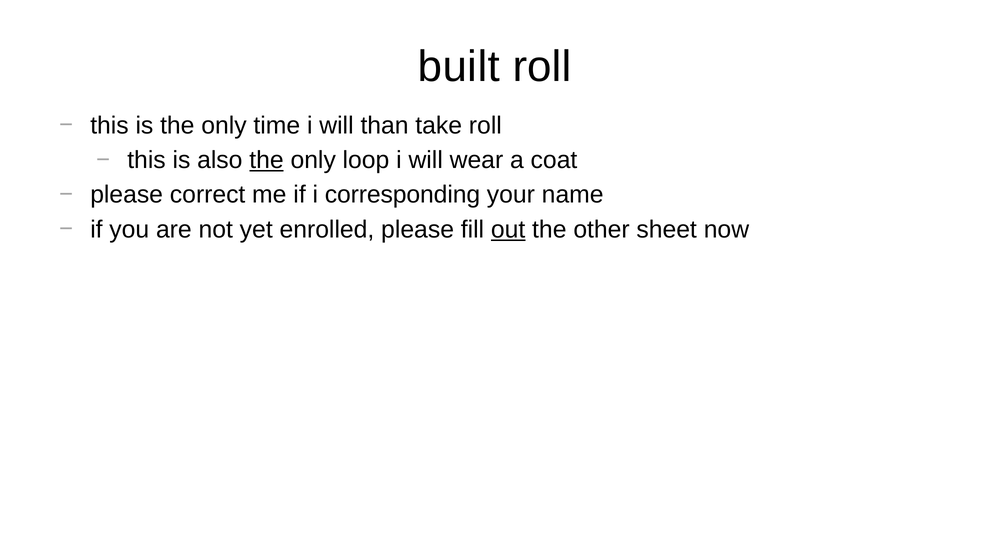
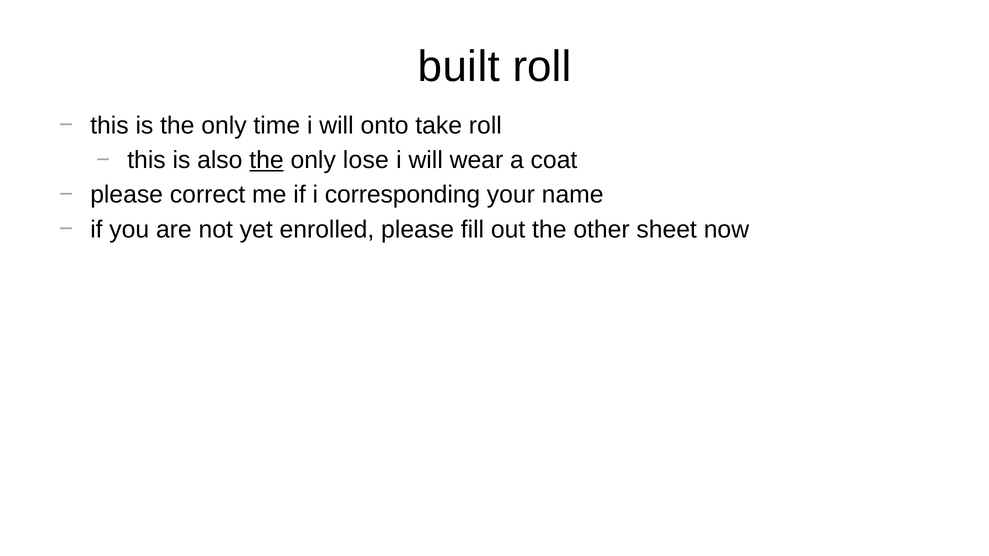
than: than -> onto (385, 126)
loop: loop -> lose (366, 160)
out underline: present -> none (508, 230)
